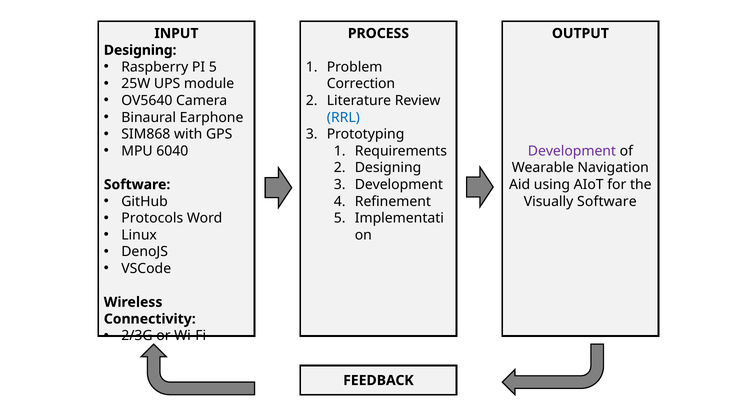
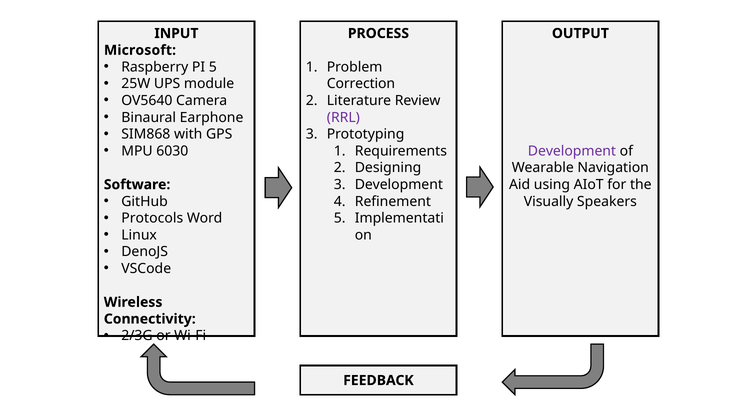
Designing: Designing -> Microsoft (140, 50)
RRL colour: blue -> purple (343, 117)
6040: 6040 -> 6030 (172, 151)
Visually Software: Software -> Speakers (607, 201)
